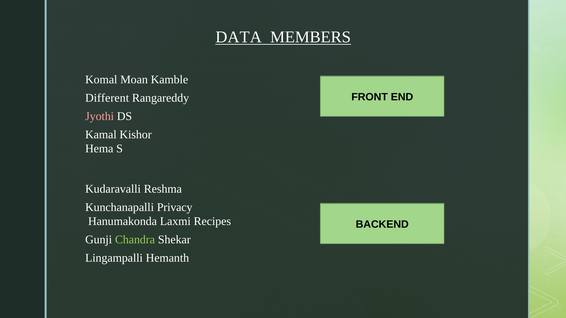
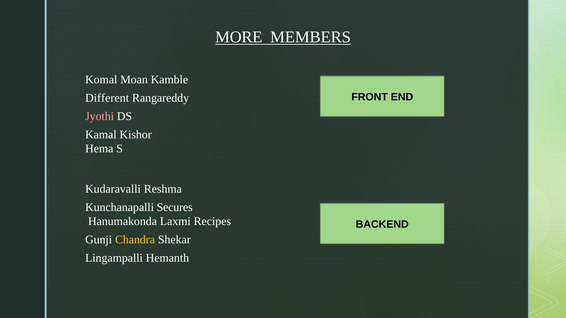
DATA: DATA -> MORE (239, 37)
Privacy: Privacy -> Secures (175, 207)
Chandra colour: light green -> yellow (135, 240)
